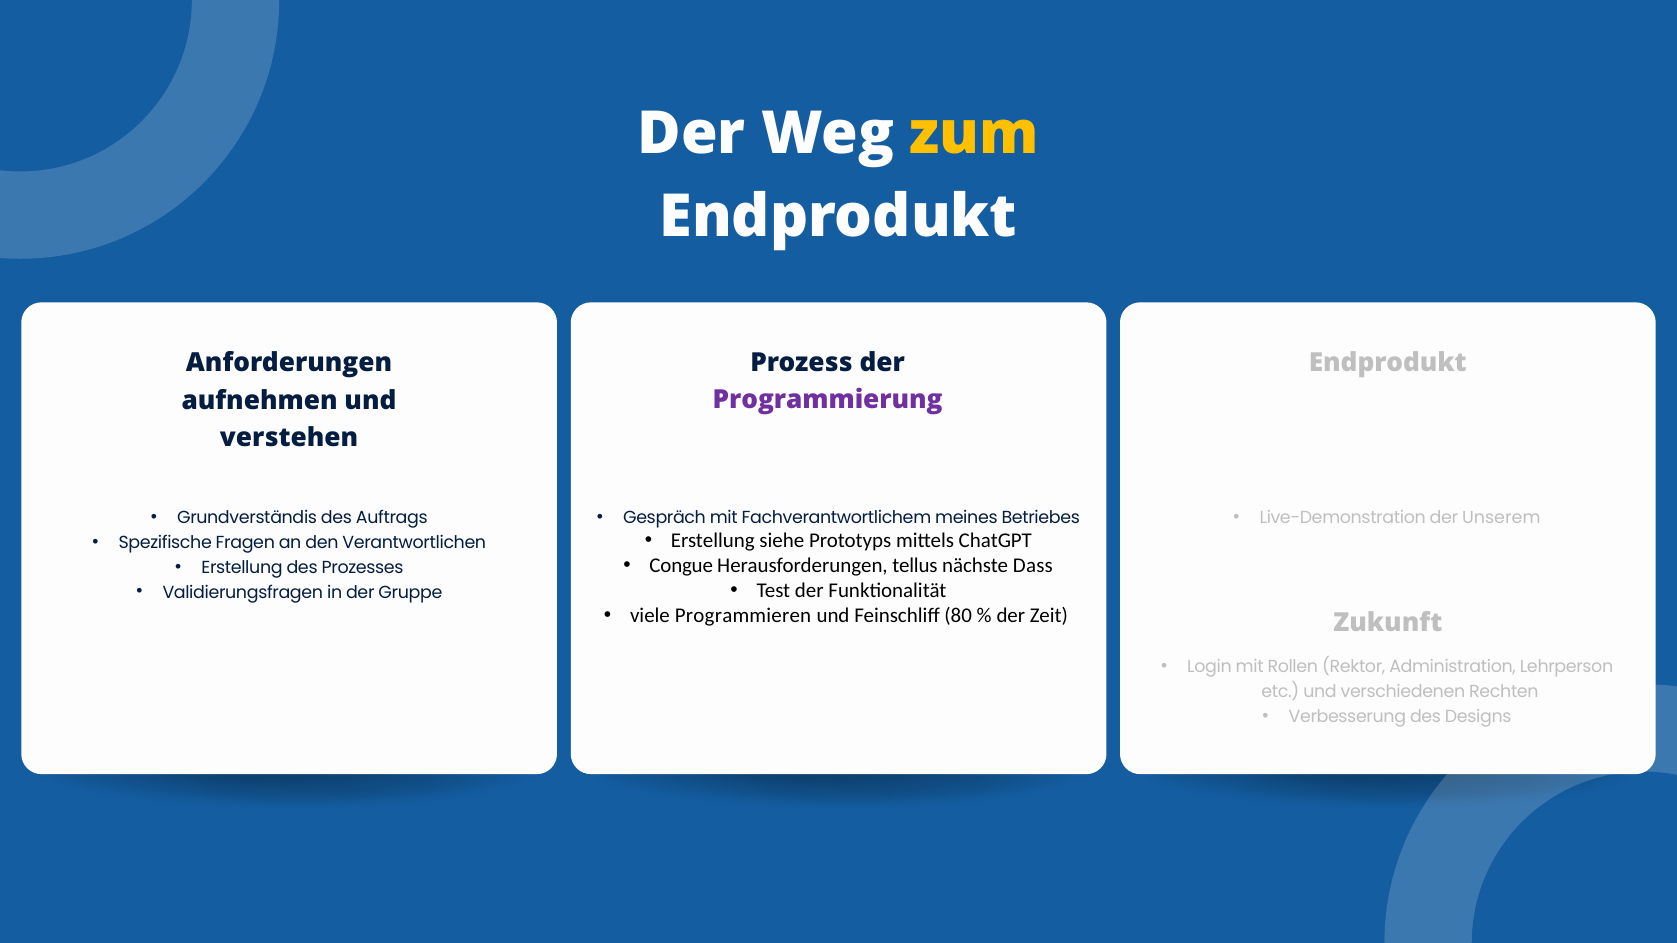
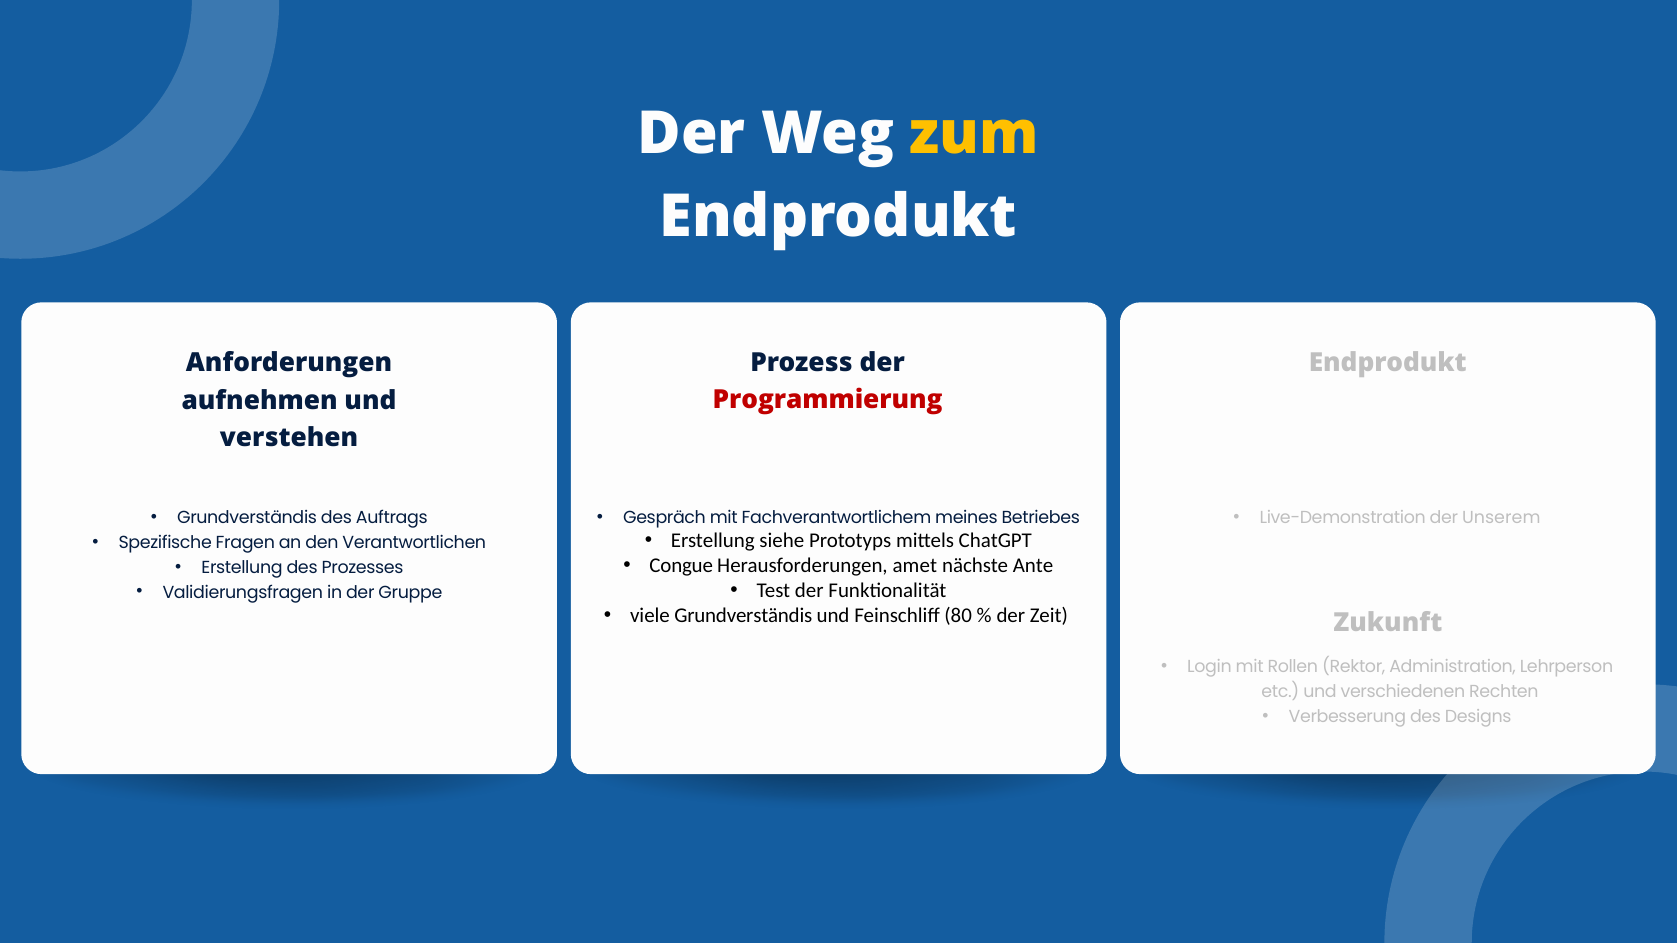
Programmierung colour: purple -> red (828, 400)
tellus: tellus -> amet (915, 566)
Dass: Dass -> Ante (1033, 566)
viele Programmieren: Programmieren -> Grundverständis (743, 616)
